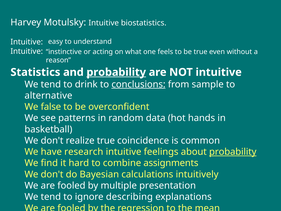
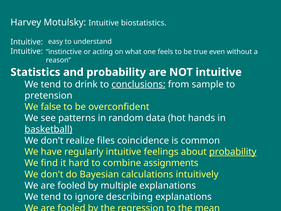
probability underline: present -> none (116, 72)
alternative: alternative -> pretension (48, 95)
basketball underline: none -> present (48, 129)
realize true: true -> files (106, 140)
research: research -> regularly (84, 152)
multiple presentation: presentation -> explanations (168, 185)
